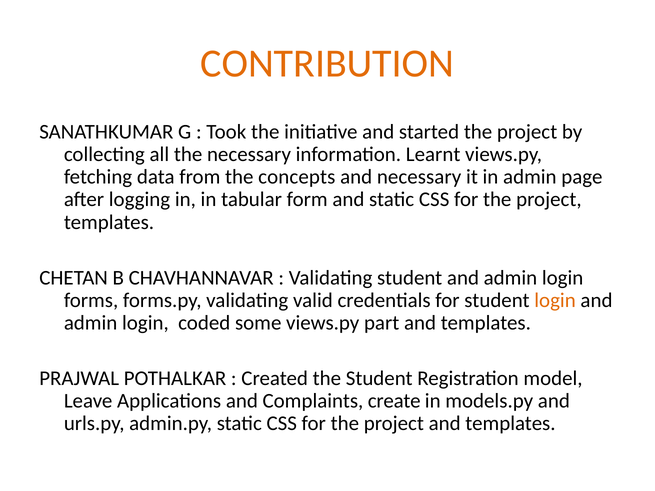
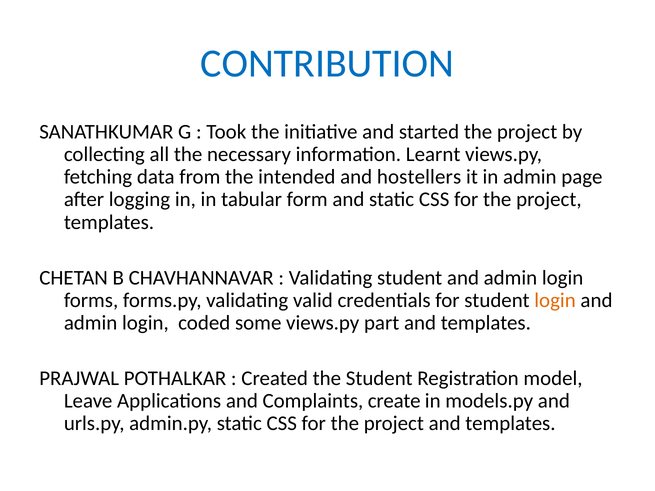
CONTRIBUTION colour: orange -> blue (327, 63)
concepts: concepts -> intended (297, 177)
and necessary: necessary -> hostellers (419, 177)
